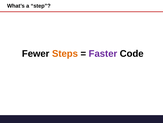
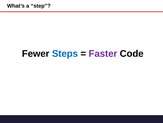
Steps colour: orange -> blue (65, 53)
